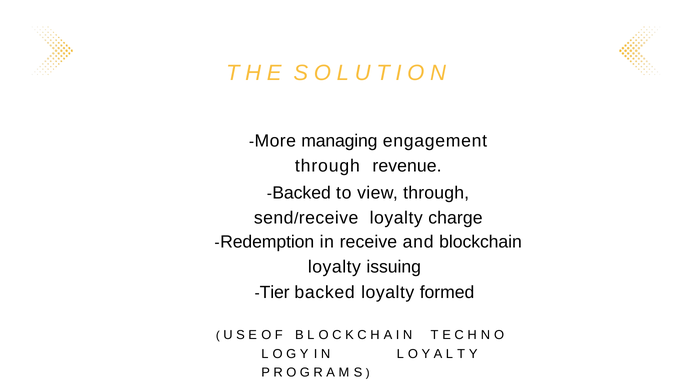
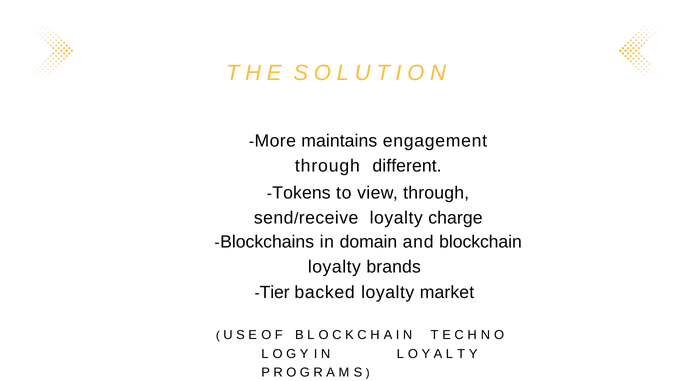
managing: managing -> maintains (339, 141)
revenue: revenue -> different (407, 166)
Backed: Backed -> Tokens (301, 193)
Redemption: Redemption -> Blockchains (267, 242)
in receive: receive -> domain (368, 242)
issuing: issuing -> brands (394, 267)
formed: formed -> market (447, 292)
